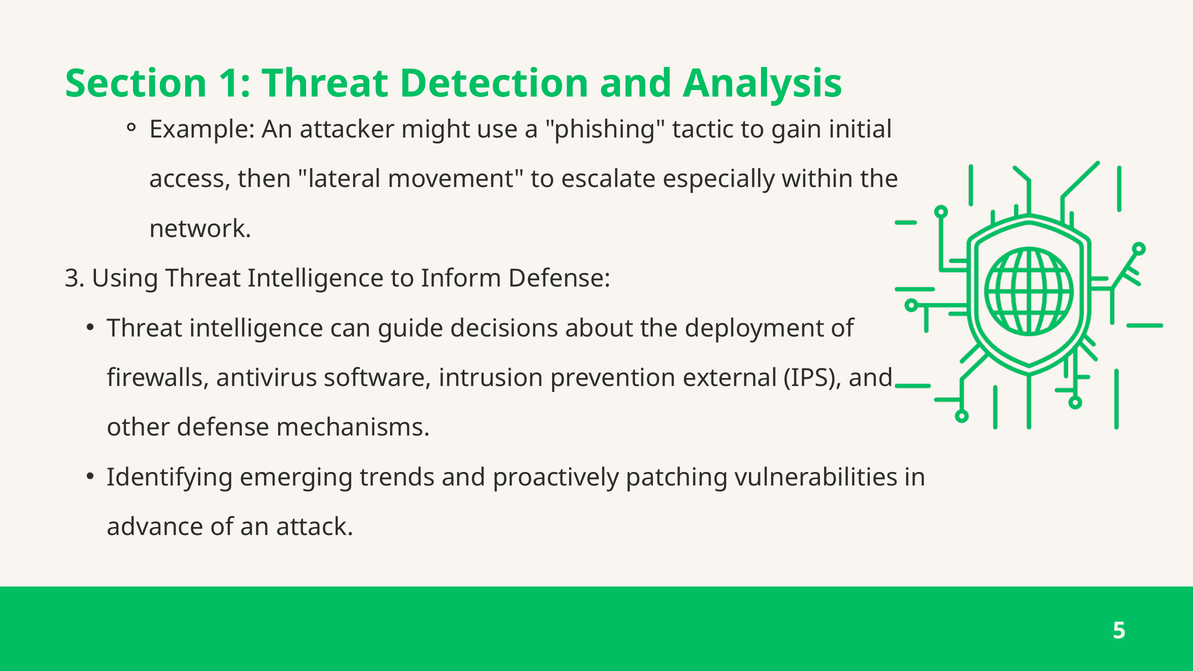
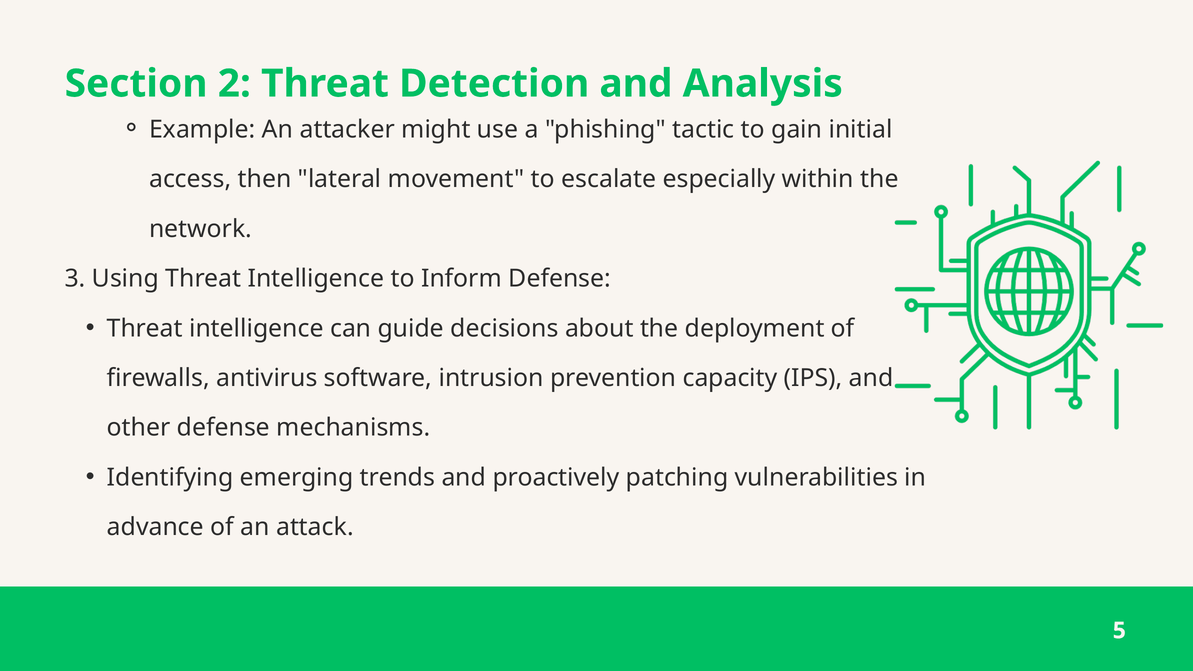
1: 1 -> 2 (234, 84)
external: external -> capacity (730, 378)
